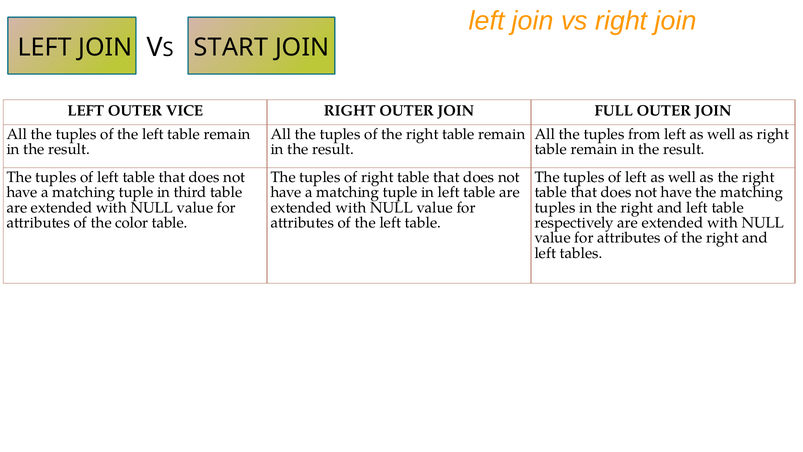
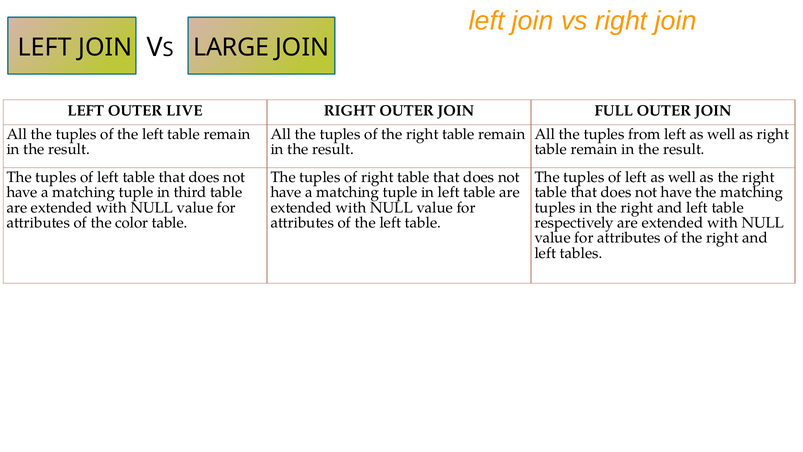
START: START -> LARGE (231, 48)
VICE: VICE -> LIVE (184, 111)
